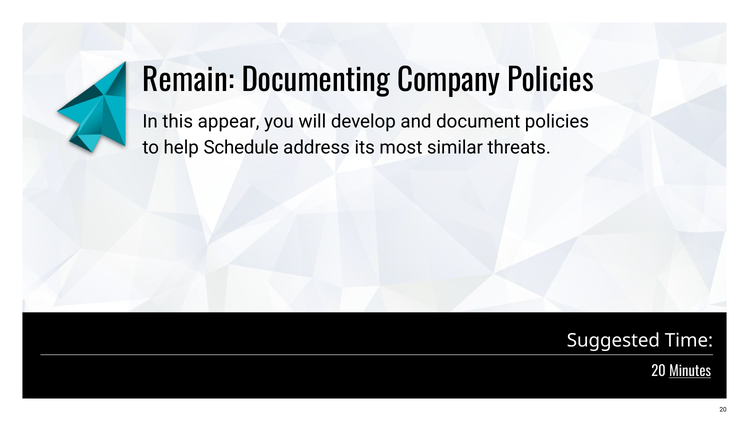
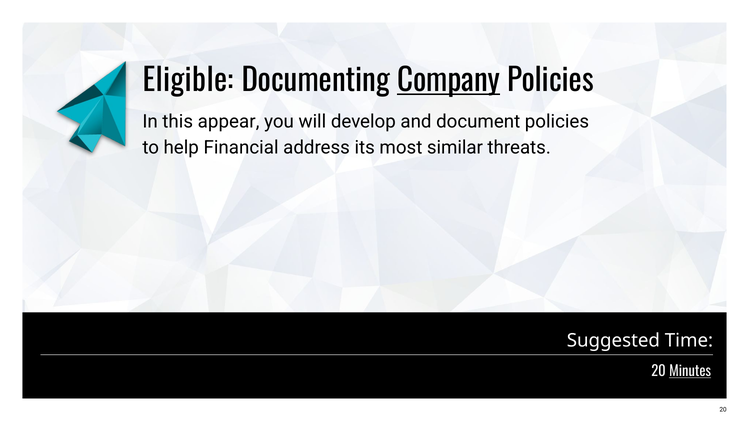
Remain: Remain -> Eligible (188, 81)
Company underline: none -> present (449, 81)
Schedule: Schedule -> Financial (241, 147)
